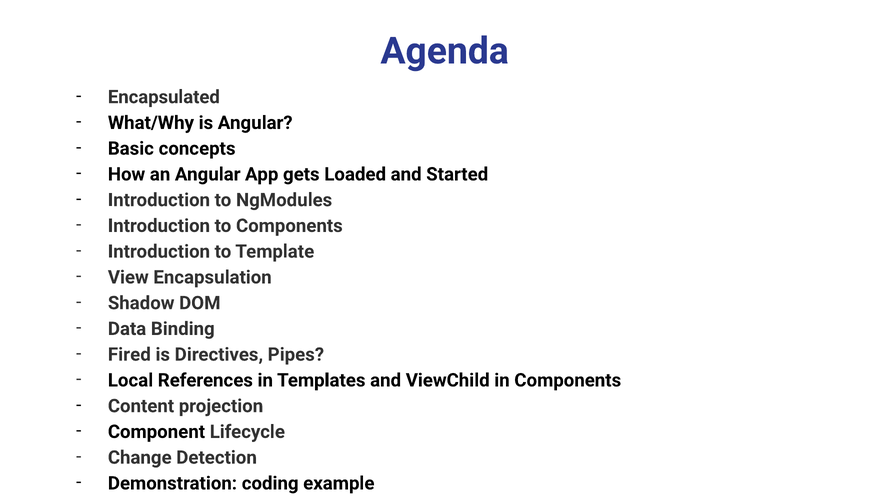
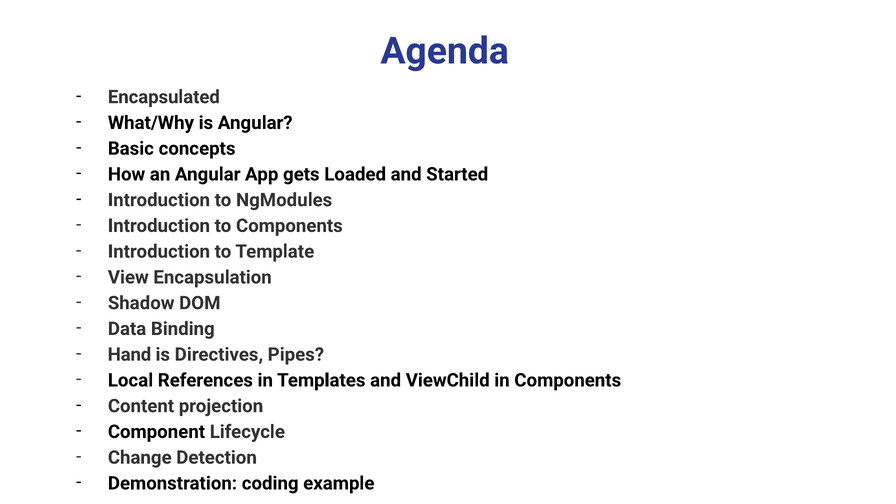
Fired: Fired -> Hand (129, 355)
